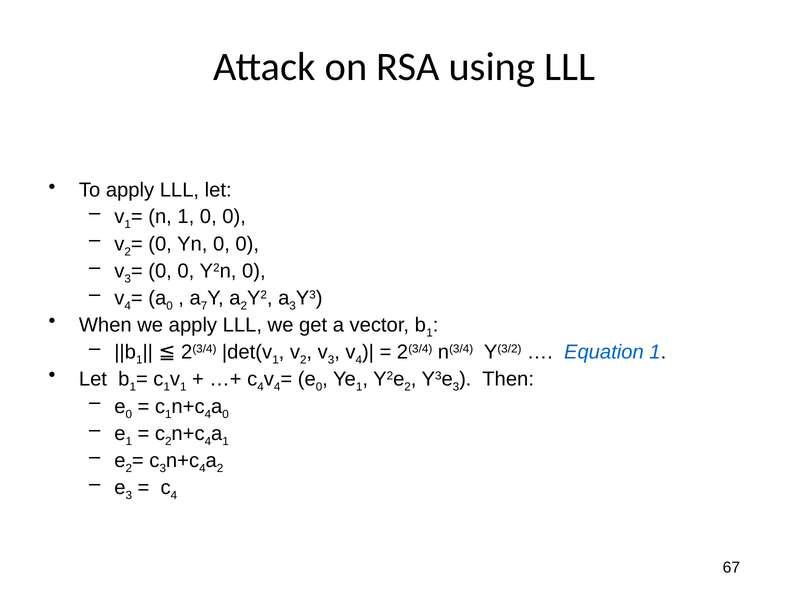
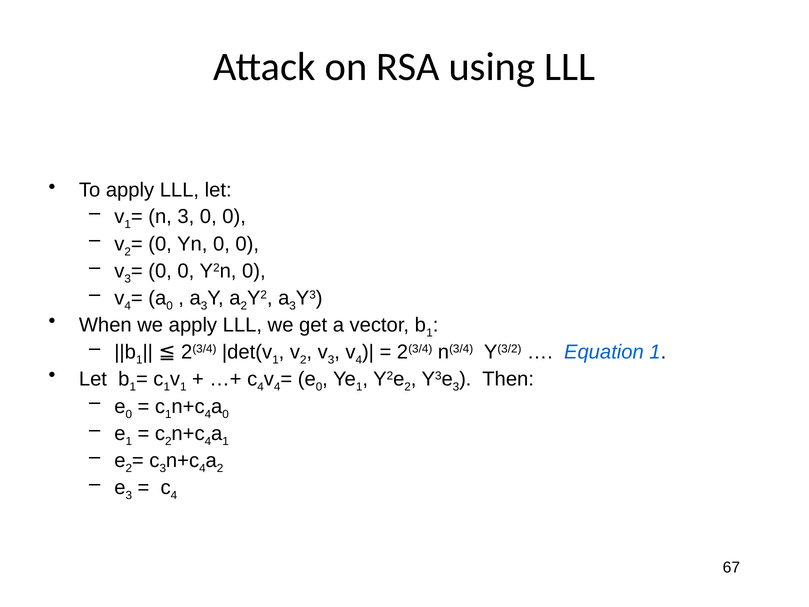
n 1: 1 -> 3 (186, 217)
7: 7 -> 3 (204, 306)
